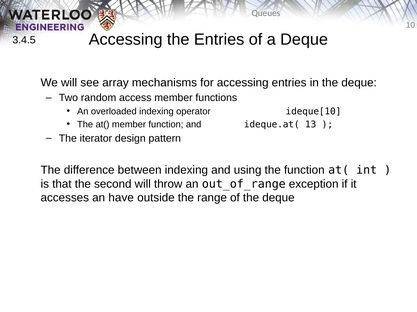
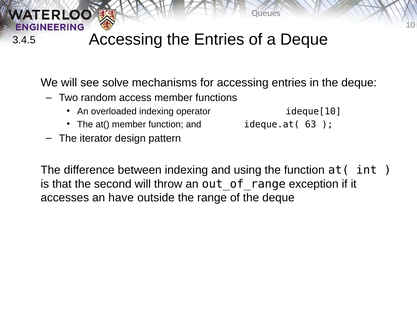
array: array -> solve (116, 83)
13: 13 -> 63 (311, 125)
